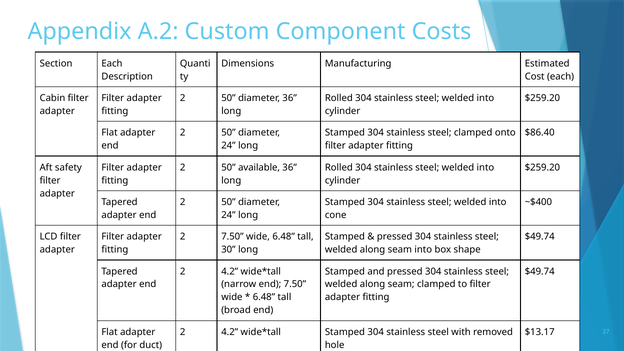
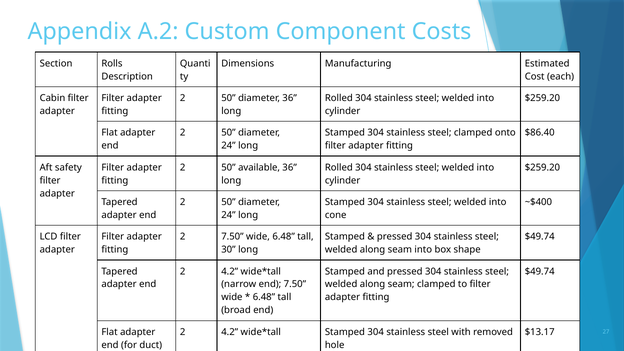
Section Each: Each -> Rolls (112, 63)
